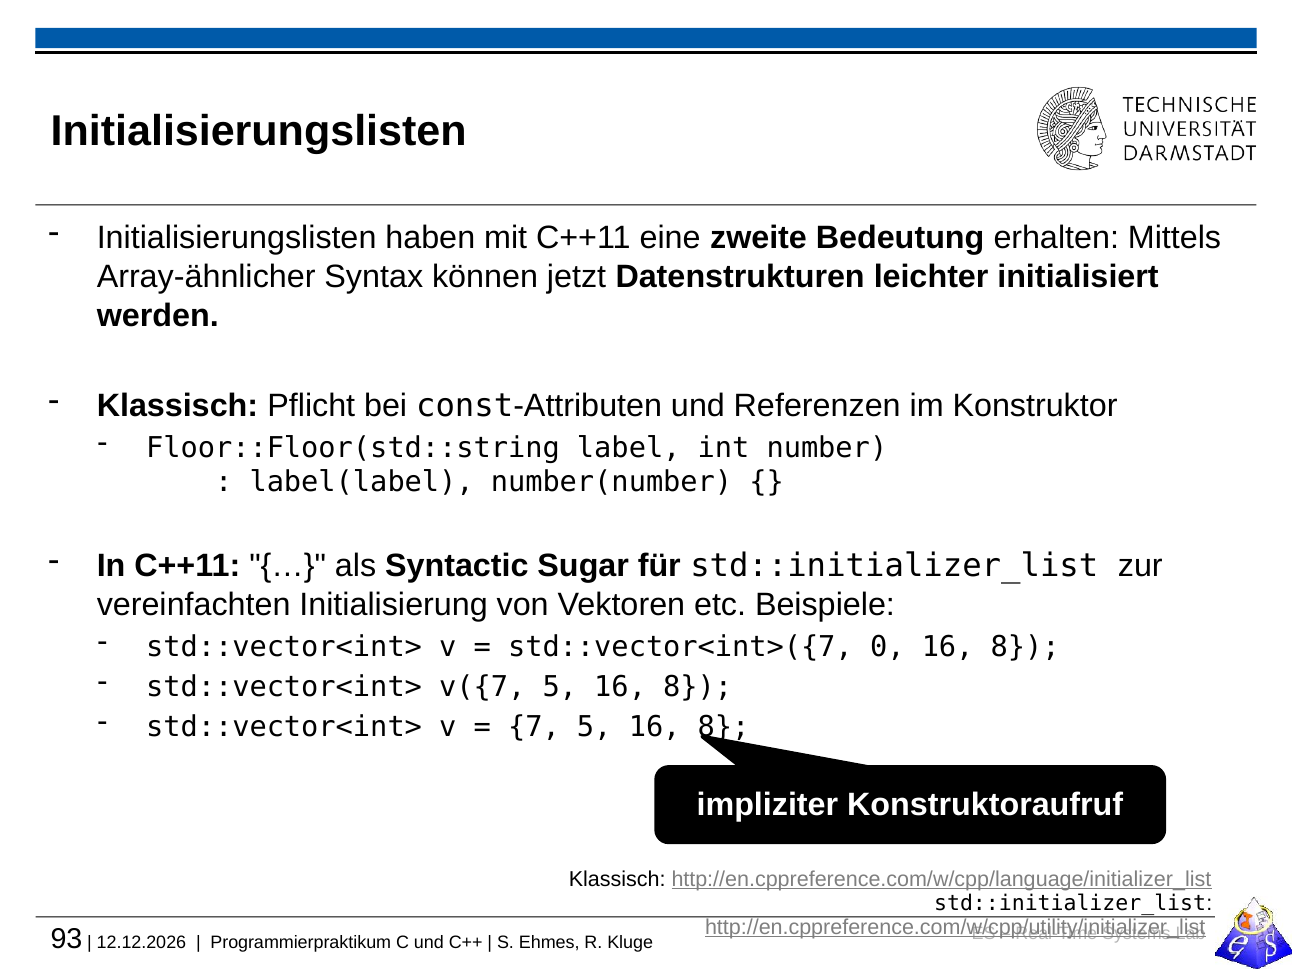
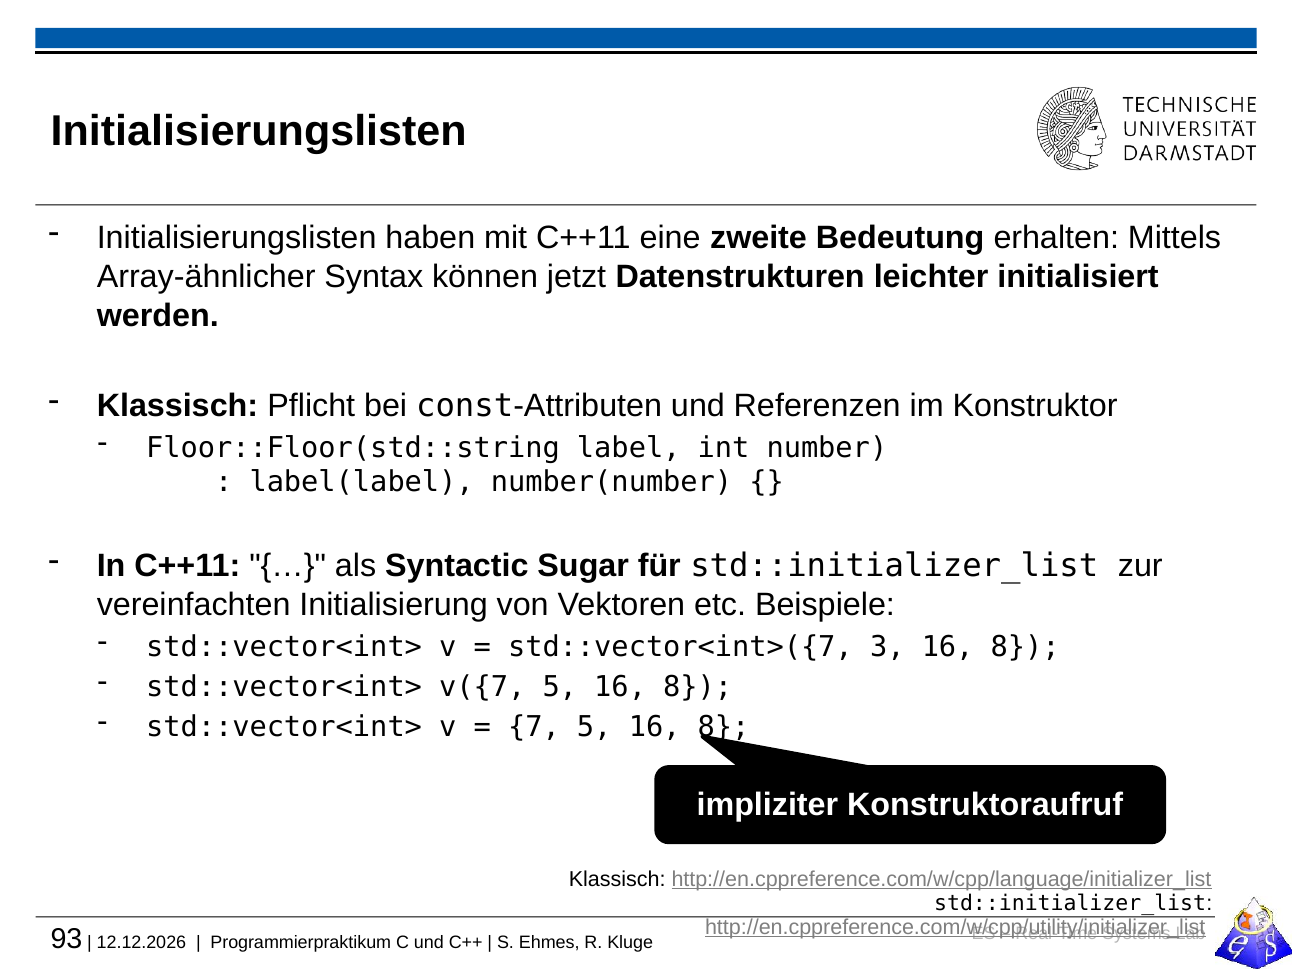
0: 0 -> 3 (887, 647)
